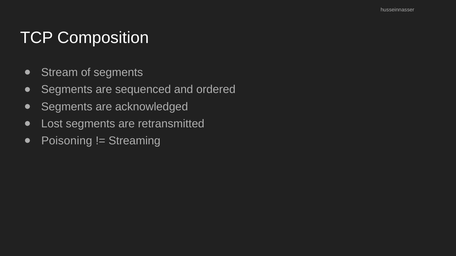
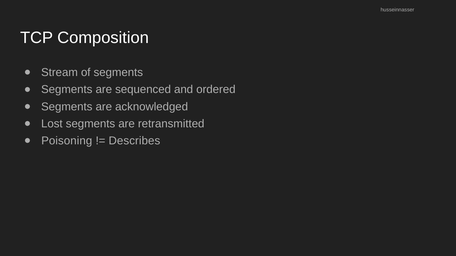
Streaming: Streaming -> Describes (134, 141)
